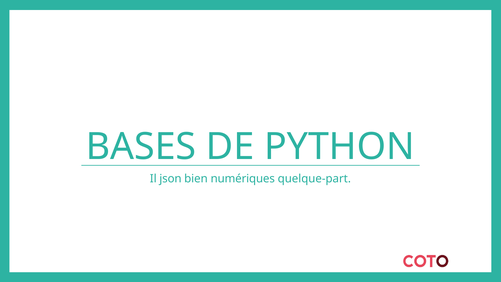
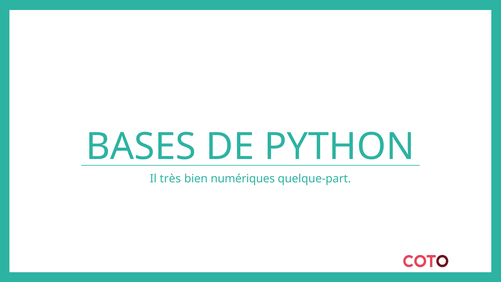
json: json -> très (170, 179)
